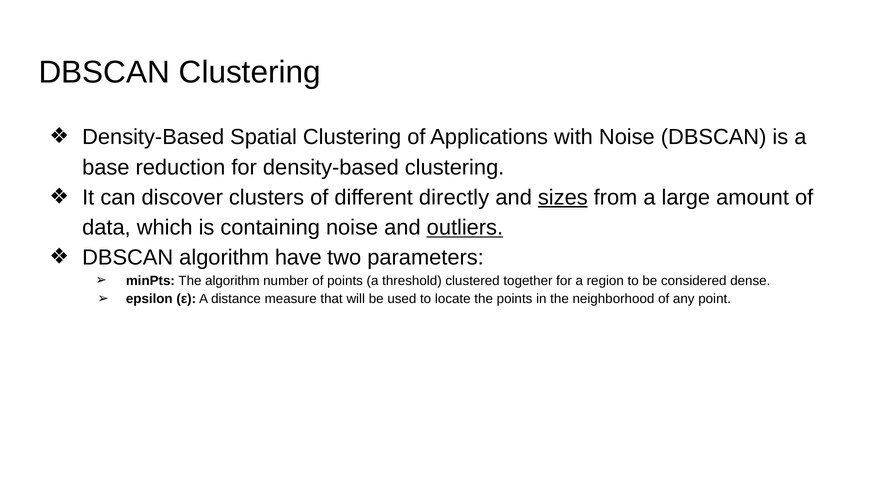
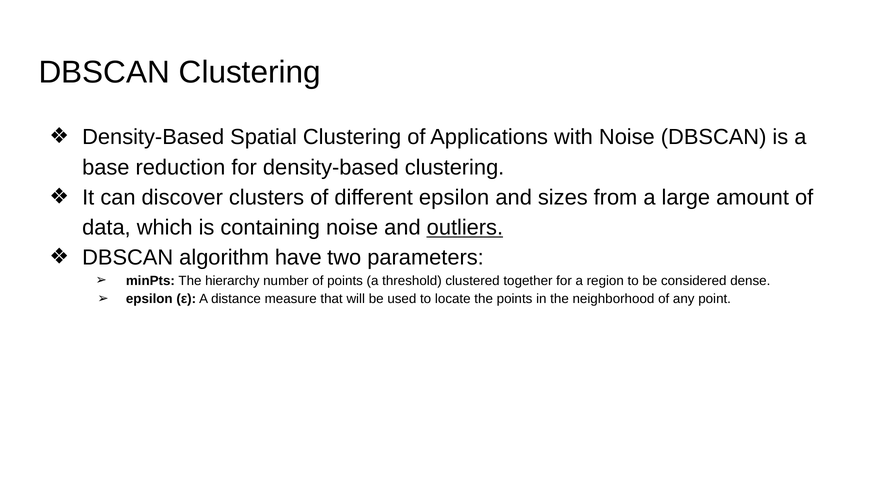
different directly: directly -> epsilon (454, 198)
sizes underline: present -> none (563, 198)
The algorithm: algorithm -> hierarchy (232, 281)
